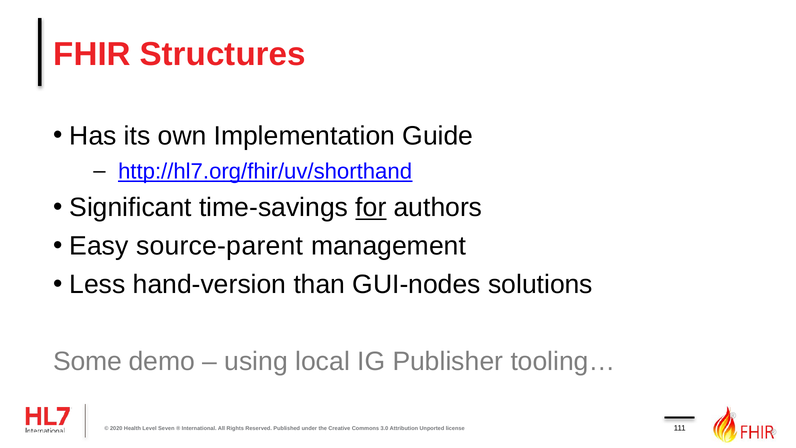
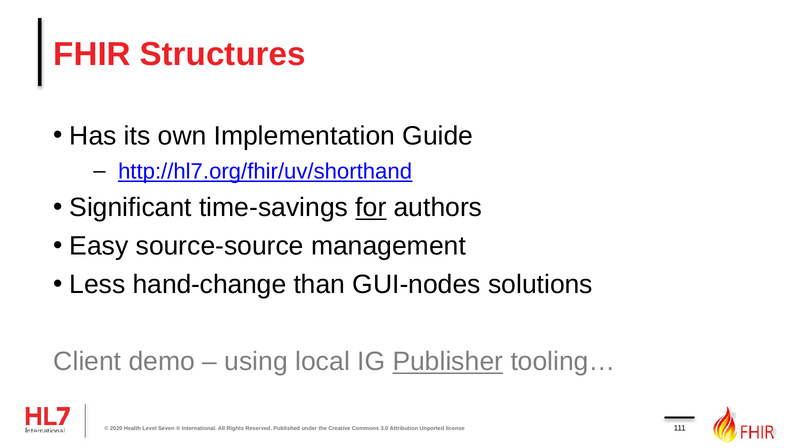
source-parent: source-parent -> source-source (220, 246)
hand-version: hand-version -> hand-change (210, 285)
Some: Some -> Client (87, 362)
Publisher underline: none -> present (448, 362)
